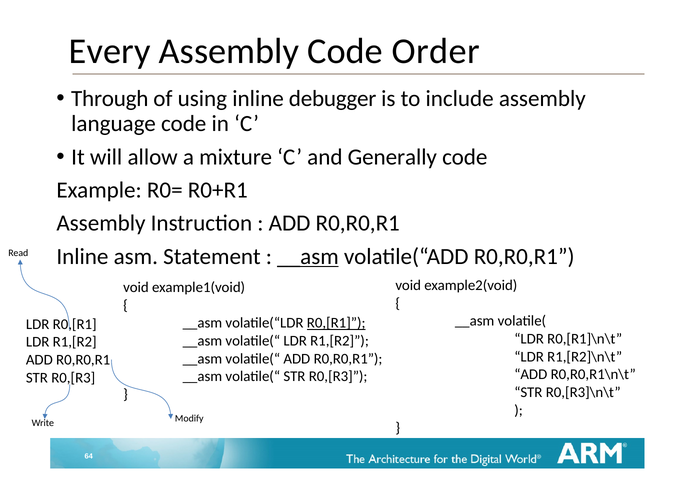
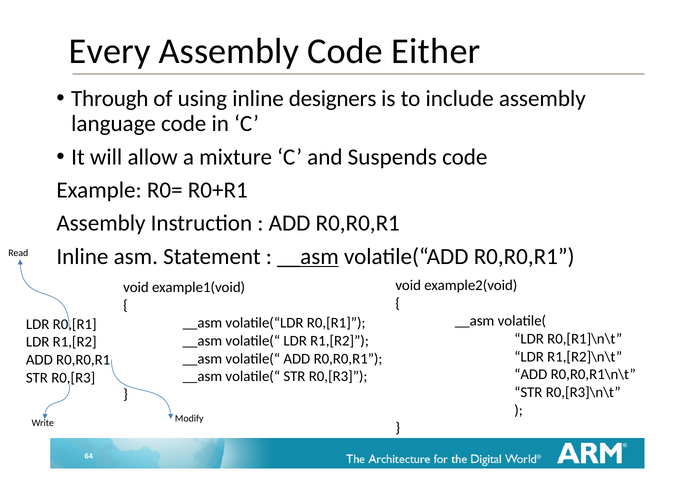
Order: Order -> Either (436, 51)
debugger: debugger -> designers (333, 99)
Generally: Generally -> Suspends (392, 157)
R0,[R1 underline: present -> none (336, 323)
